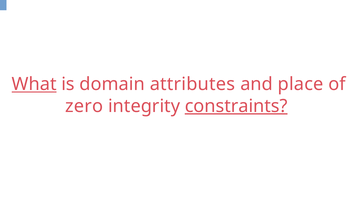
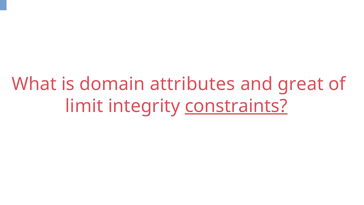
What underline: present -> none (34, 84)
place: place -> great (301, 84)
zero: zero -> limit (84, 106)
